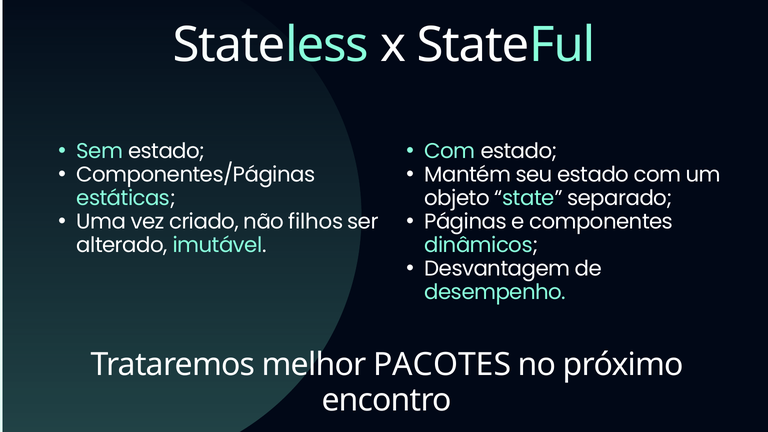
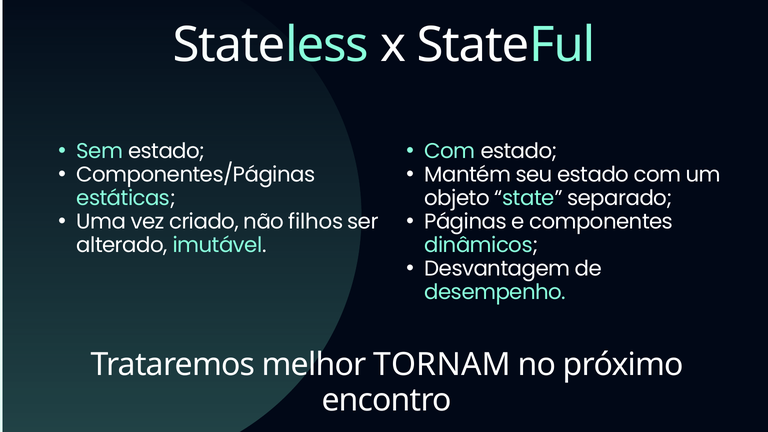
PACOTES: PACOTES -> TORNAM (442, 365)
